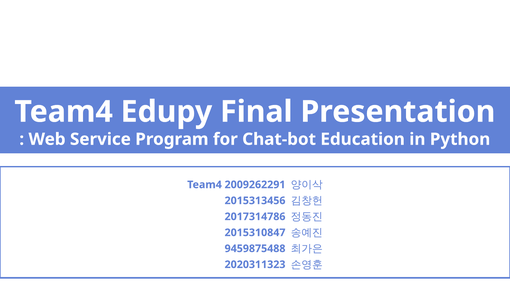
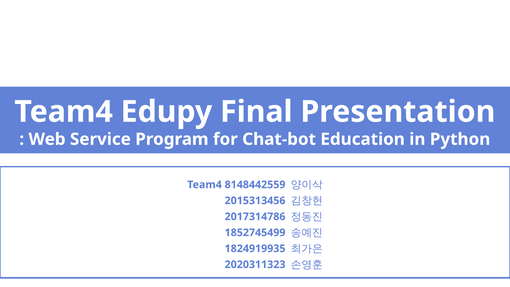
2009262291: 2009262291 -> 8148442559 (255, 185)
2015310847: 2015310847 -> 1852745499 (255, 233)
9459875488: 9459875488 -> 1824919935 (255, 248)
